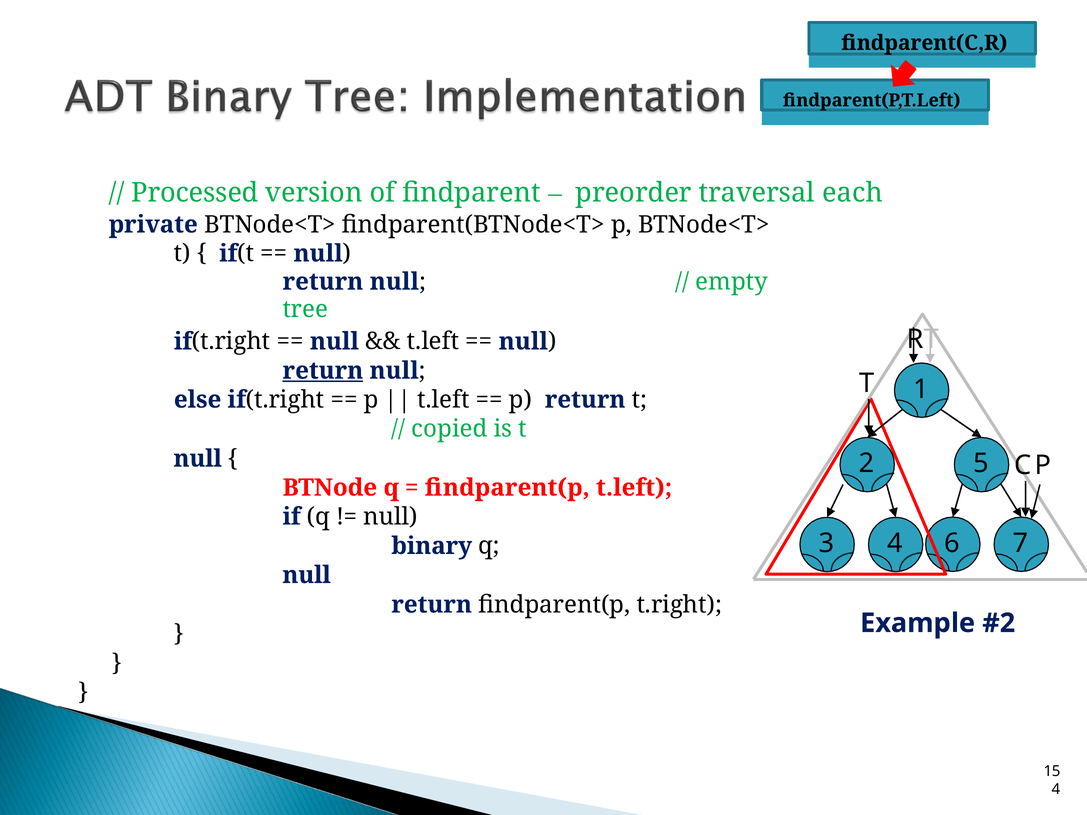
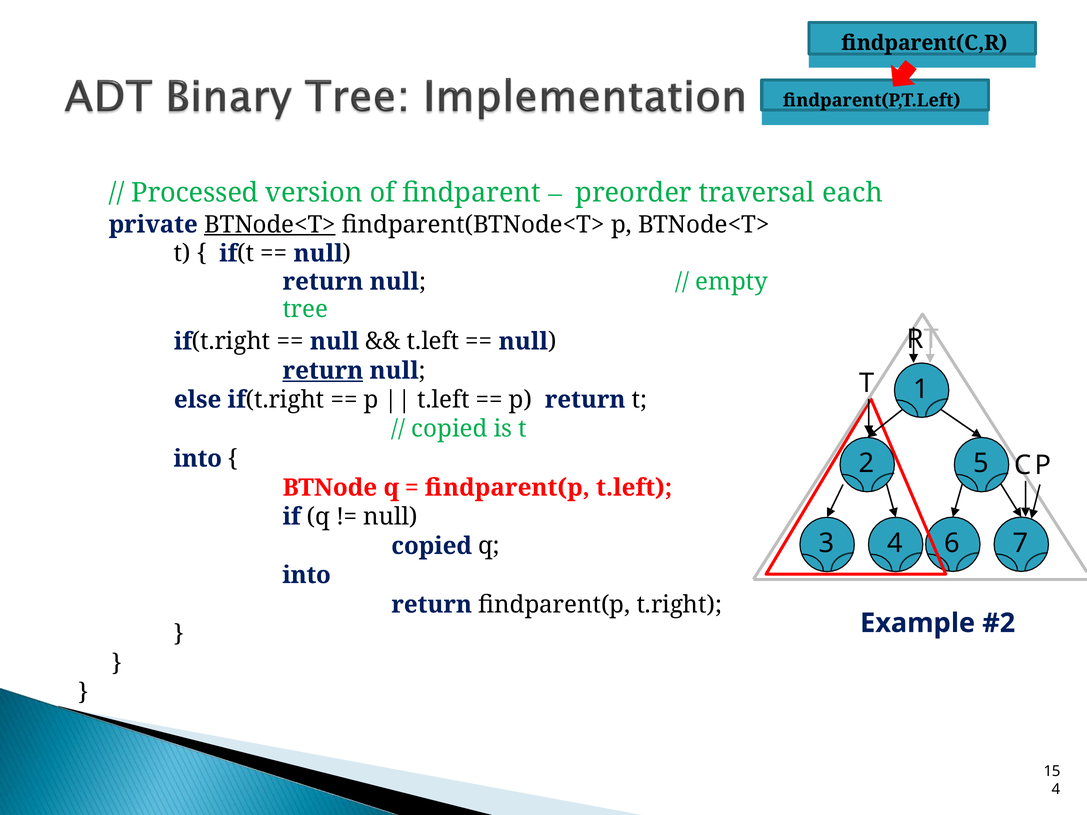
BTNode<T> underline: none -> present (270, 225)
null: null -> into (198, 459)
binary: binary -> copied (432, 546)
null: null -> into (307, 575)
